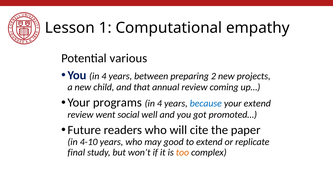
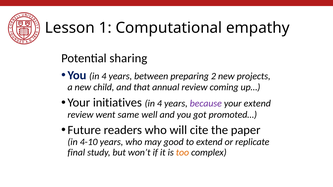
various: various -> sharing (128, 58)
programs: programs -> initiatives (117, 103)
because colour: blue -> purple (206, 104)
social: social -> same (128, 115)
